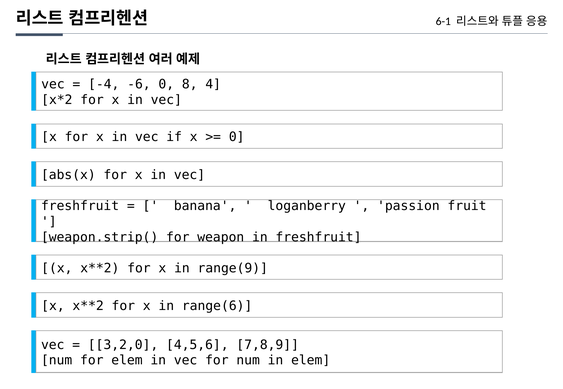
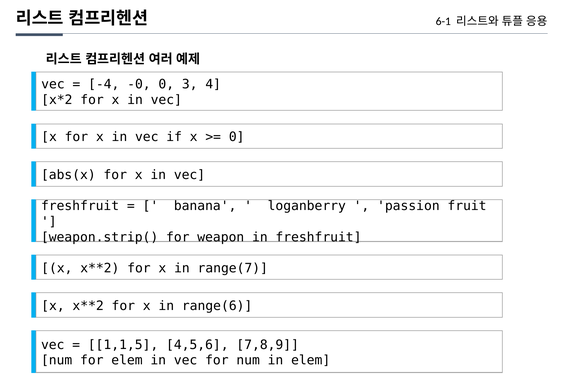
-6: -6 -> -0 (139, 85)
8: 8 -> 3 (190, 85)
range(9: range(9 -> range(7 (233, 269)
3,2,0: 3,2,0 -> 1,1,5 (123, 345)
